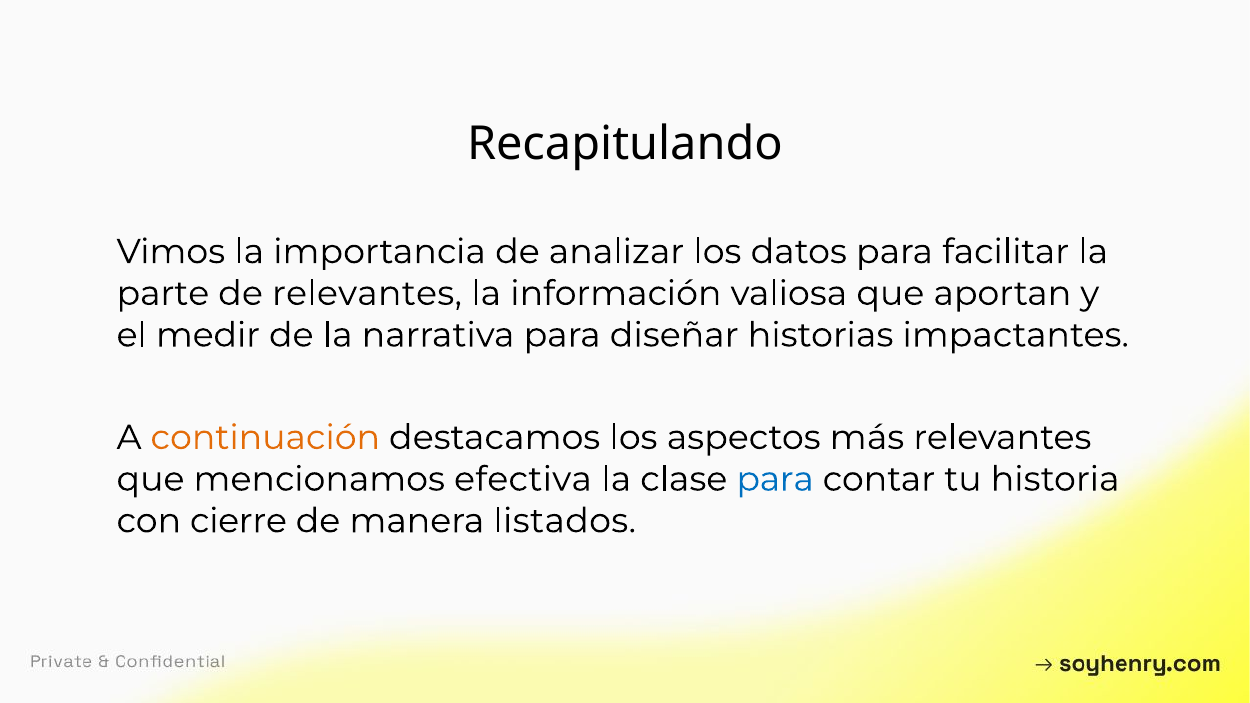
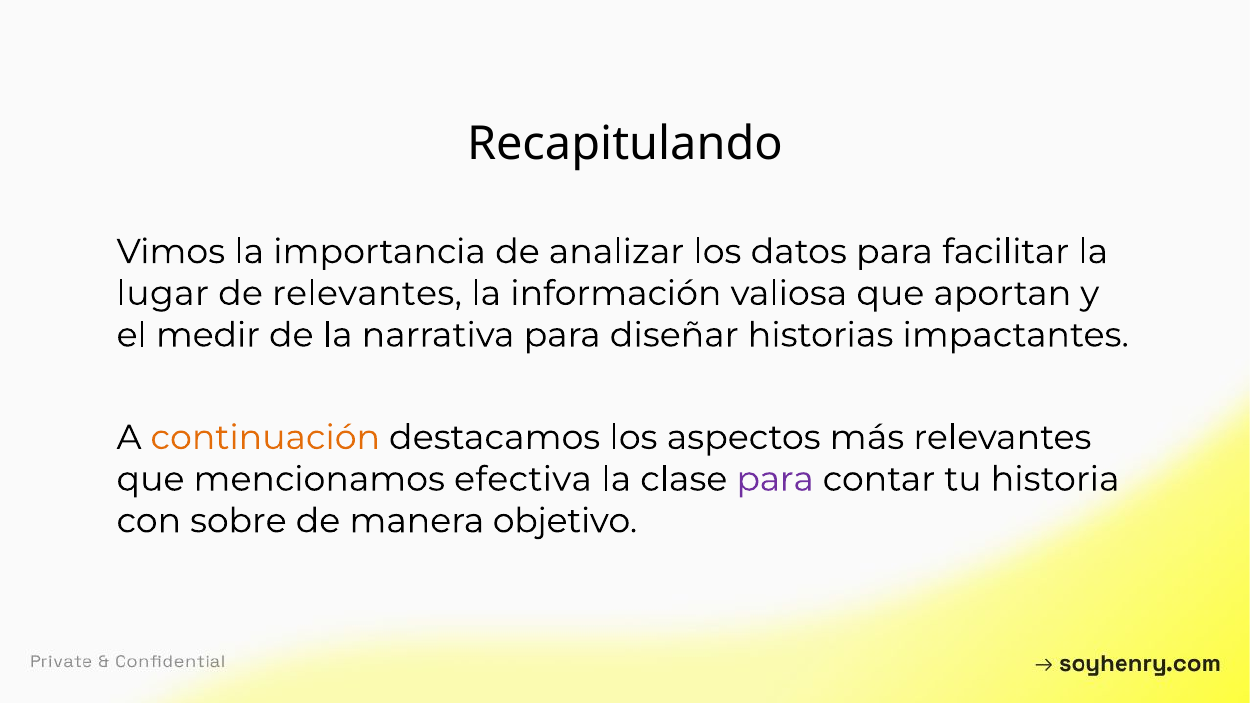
parte: parte -> lugar (163, 293)
para colour: blue -> purple (775, 479)
cierre: cierre -> sobre (238, 521)
listados: listados -> objetivo (565, 521)
